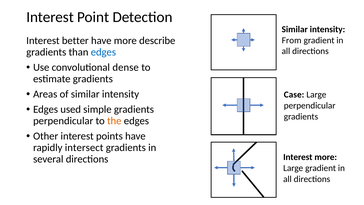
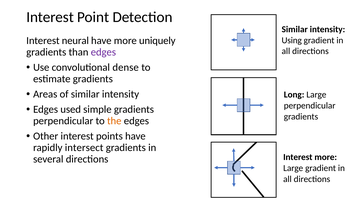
better: better -> neural (75, 41)
describe: describe -> uniquely (157, 41)
From: From -> Using (292, 40)
edges colour: blue -> purple (103, 52)
Case: Case -> Long (294, 95)
